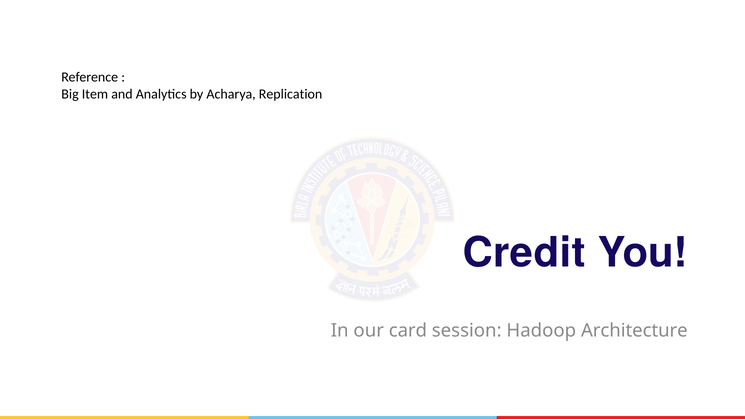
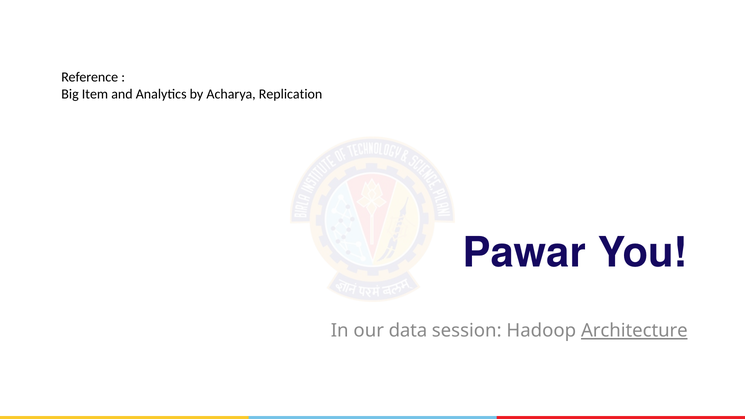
Credit: Credit -> Pawar (524, 253)
card: card -> data (408, 331)
Architecture underline: none -> present (634, 331)
